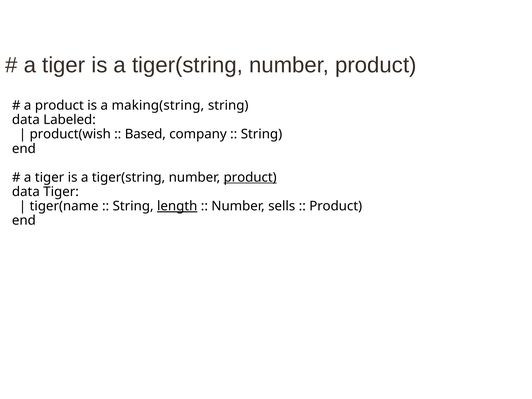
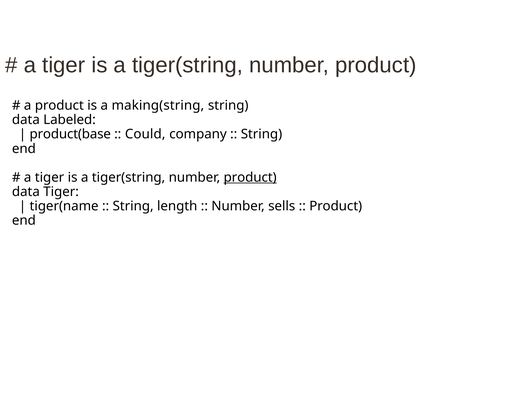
product(wish: product(wish -> product(base (70, 134)
Based: Based -> Could (145, 134)
length underline: present -> none (177, 206)
